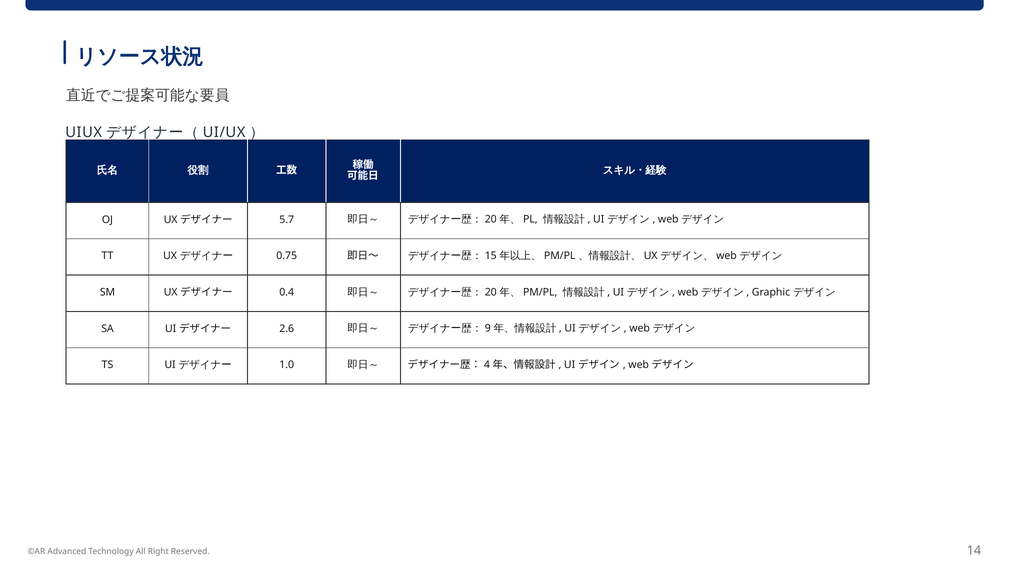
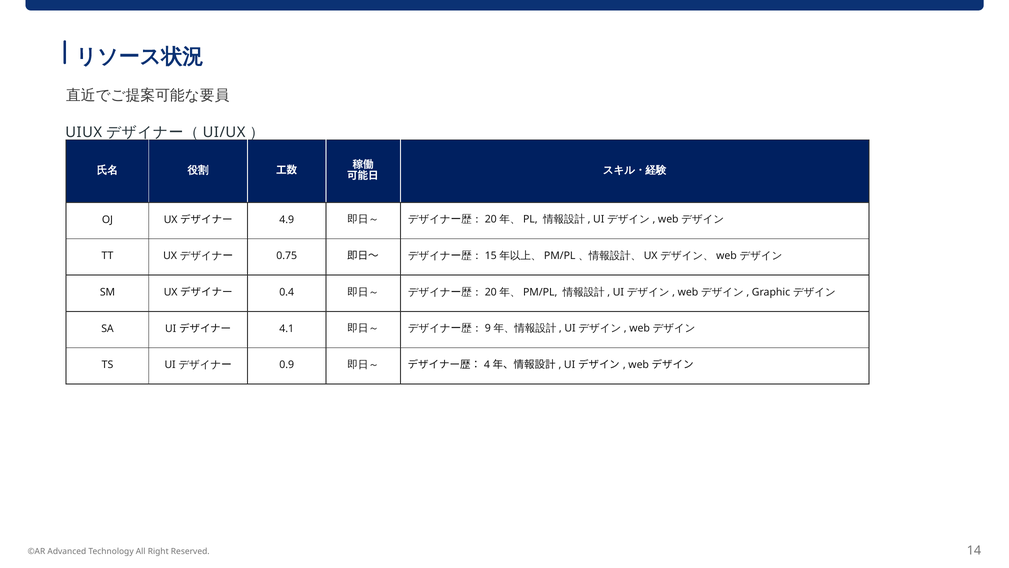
5.7: 5.7 -> 4.9 (287, 219)
2.6: 2.6 -> 4.1 (287, 328)
1.0: 1.0 -> 0.9 (287, 365)
